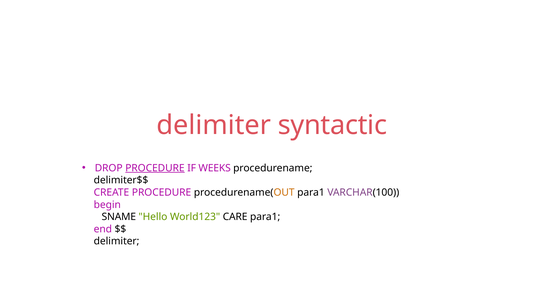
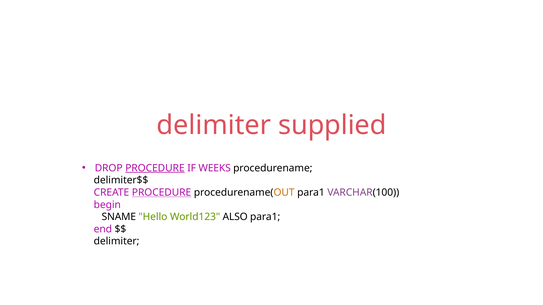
syntactic: syntactic -> supplied (332, 125)
PROCEDURE underline: none -> present (162, 193)
CARE: CARE -> ALSO (235, 217)
